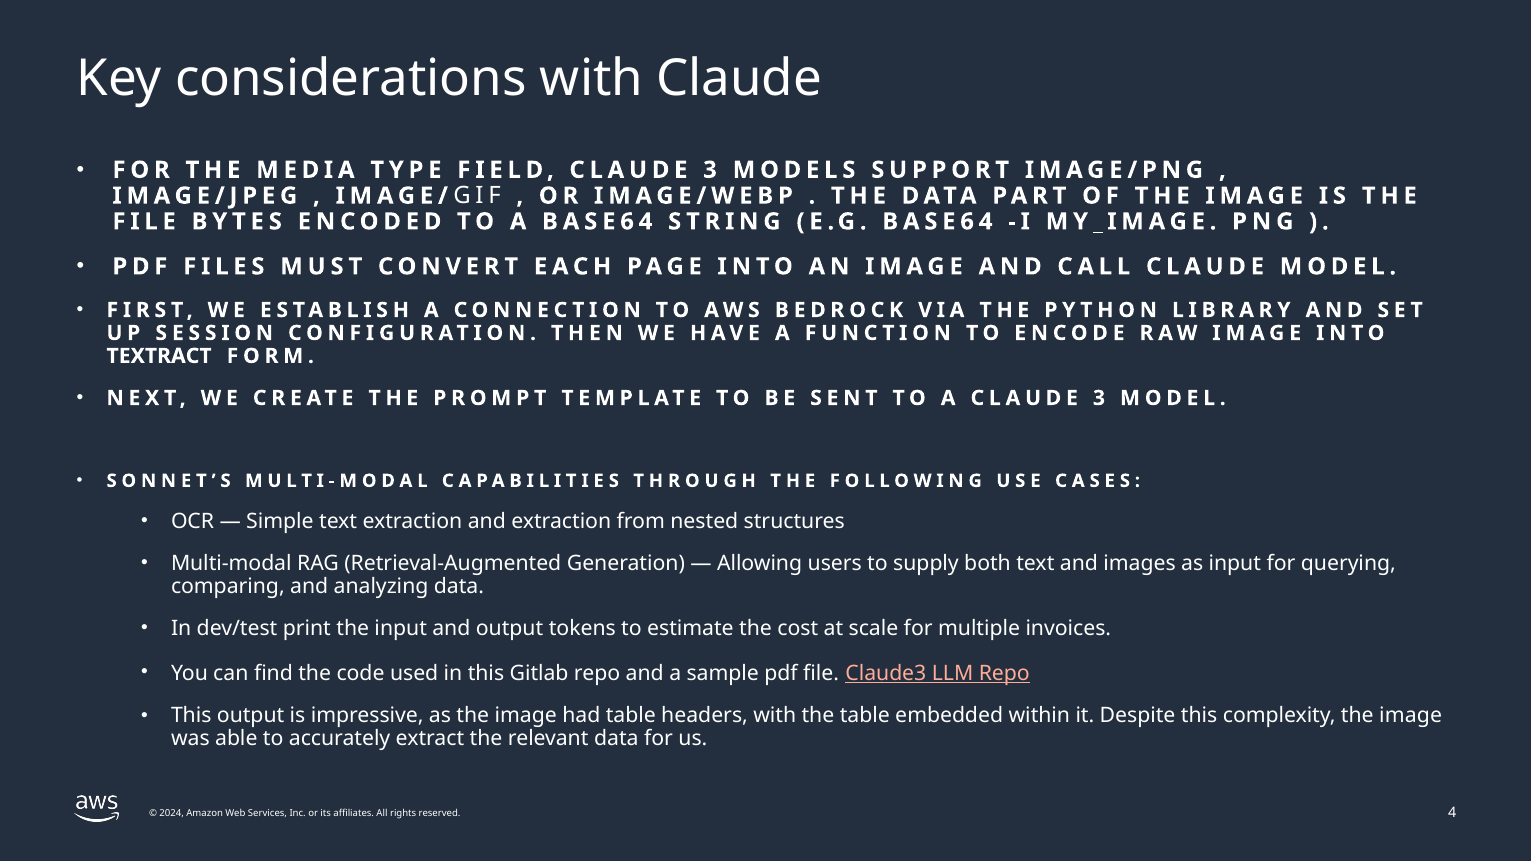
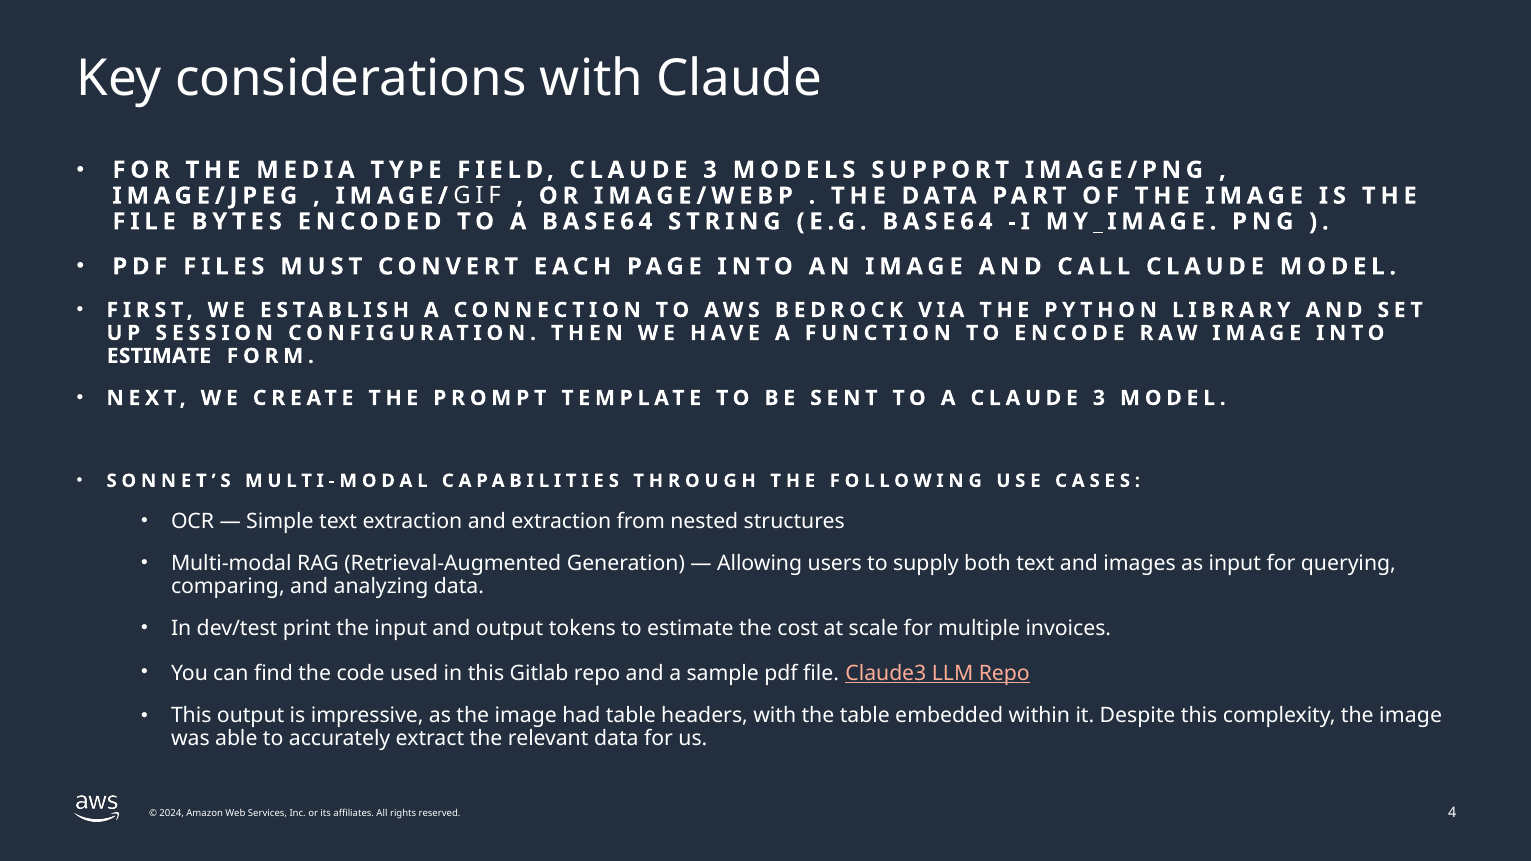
TEXTRACT: TEXTRACT -> ESTIMATE (159, 356)
